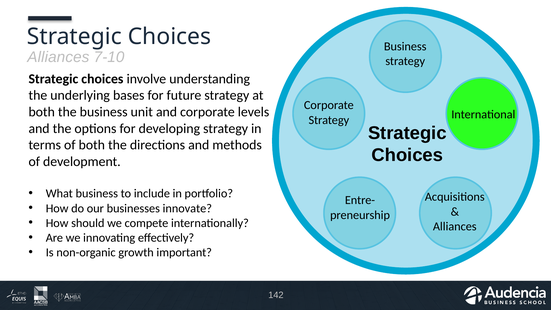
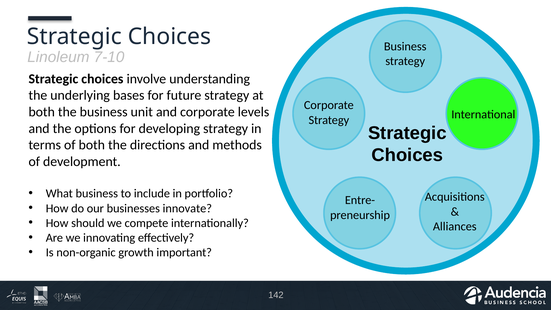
Alliances: Alliances -> Linoleum (58, 57)
